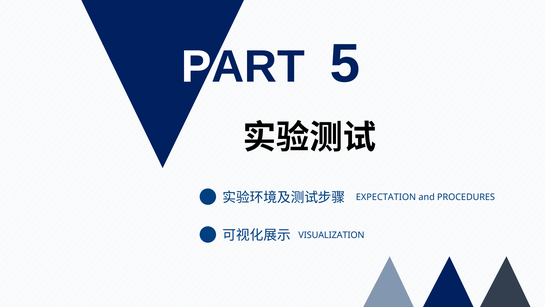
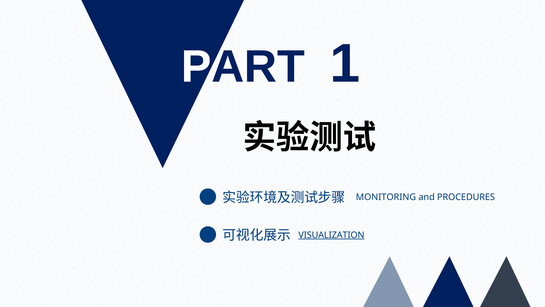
5: 5 -> 1 (345, 64)
EXPECTATION: EXPECTATION -> MONITORING (386, 197)
VISUALIZATION underline: none -> present (331, 235)
